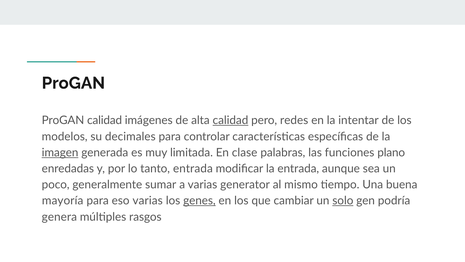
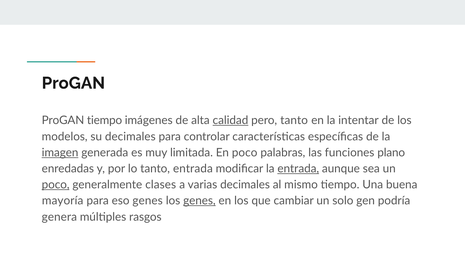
ProGAN calidad: calidad -> tiempo (105, 120)
pero redes: redes -> tanto (294, 120)
En clase: clase -> poco (245, 152)
entrada underline: none -> present (298, 168)
poco underline: none -> present (56, 184)
sumar: sumar -> clases (161, 184)
varias generator: generator -> decimales (245, 184)
eso varias: varias -> genes (148, 200)
solo underline: present -> none (343, 200)
